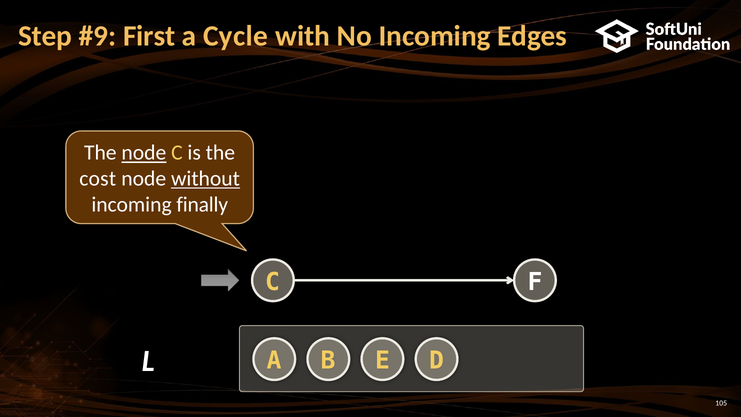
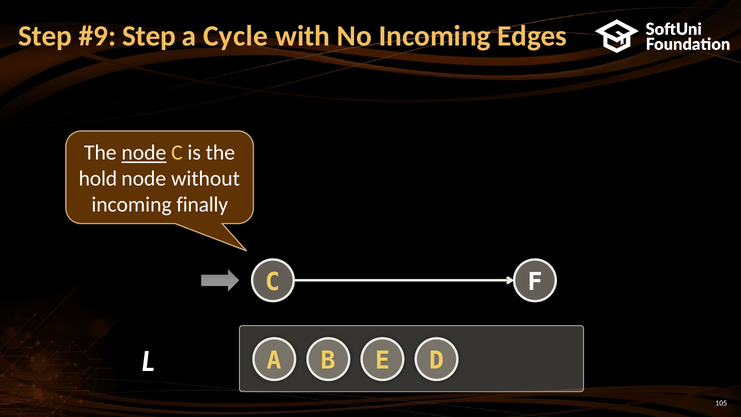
First: First -> Step (149, 36)
cost: cost -> hold (98, 179)
without underline: present -> none (205, 179)
